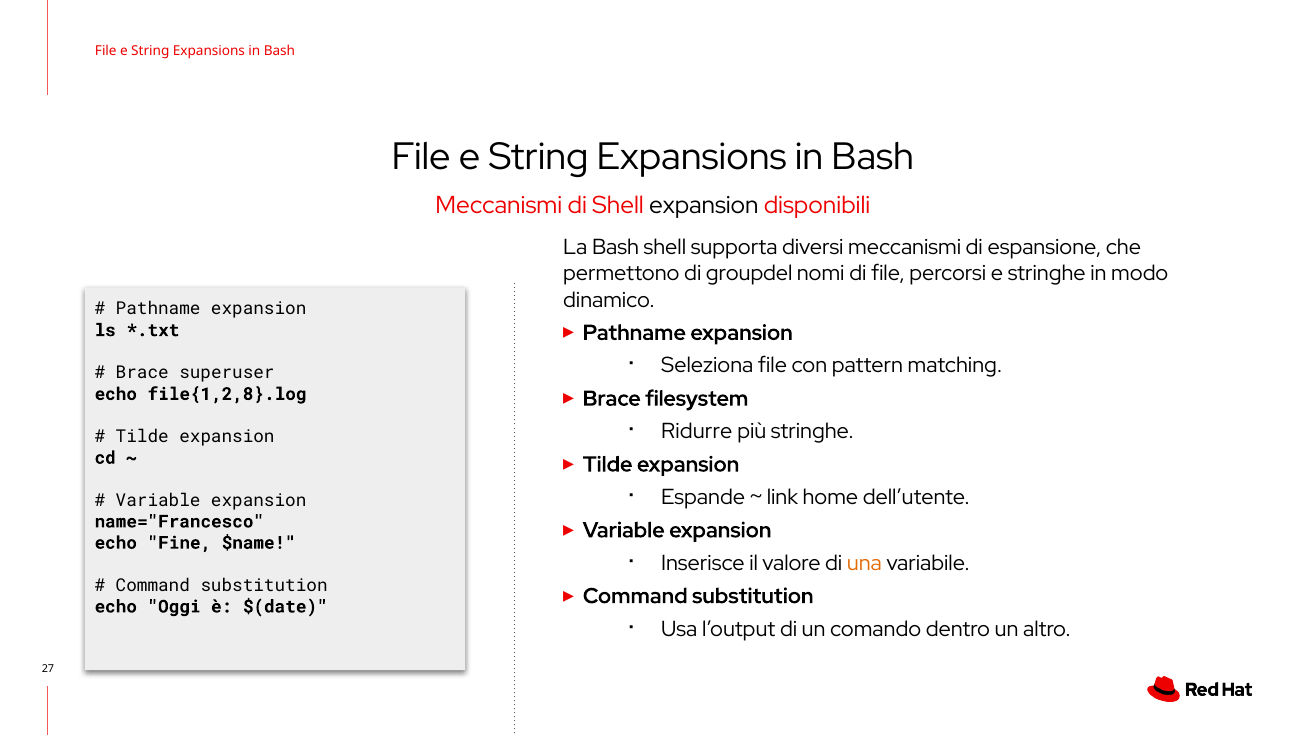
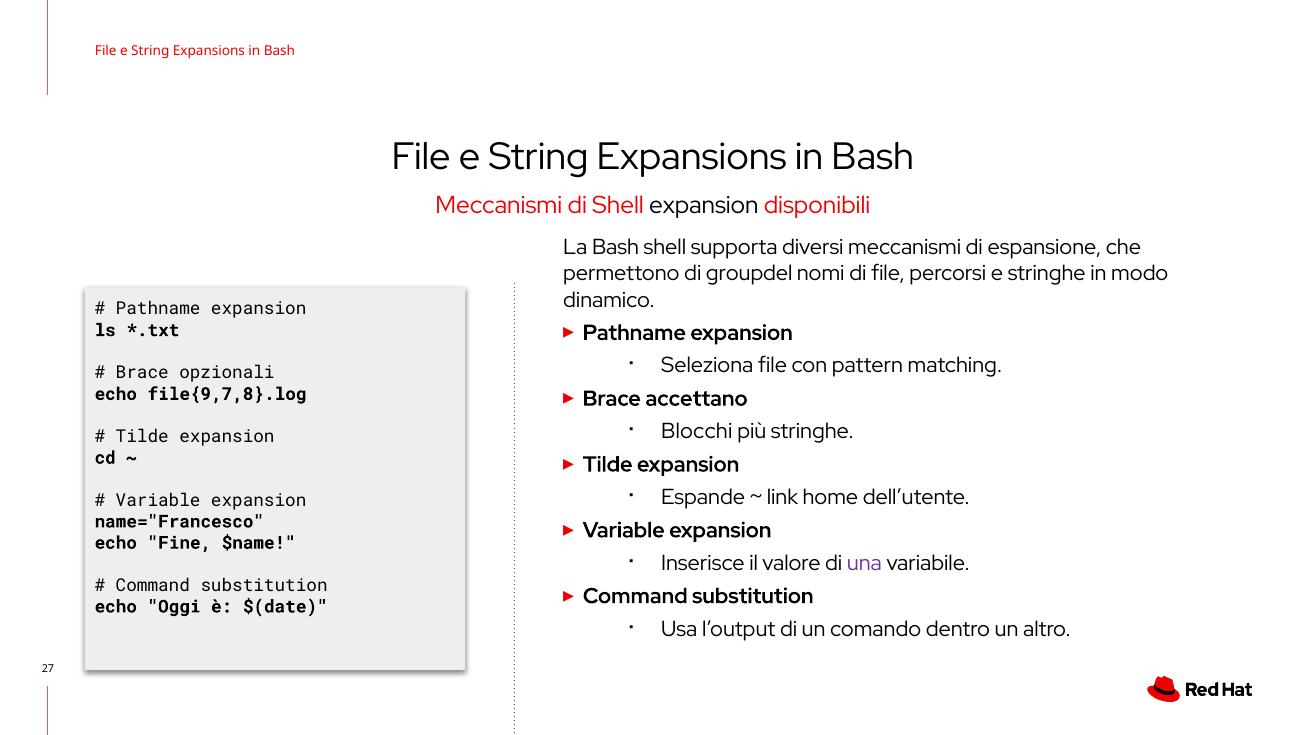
superuser: superuser -> opzionali (227, 373)
file{1,2,8}.log: file{1,2,8}.log -> file{9,7,8}.log (227, 394)
filesystem: filesystem -> accettano (697, 398)
Ridurre: Ridurre -> Blocchi (697, 431)
una colour: orange -> purple (864, 563)
